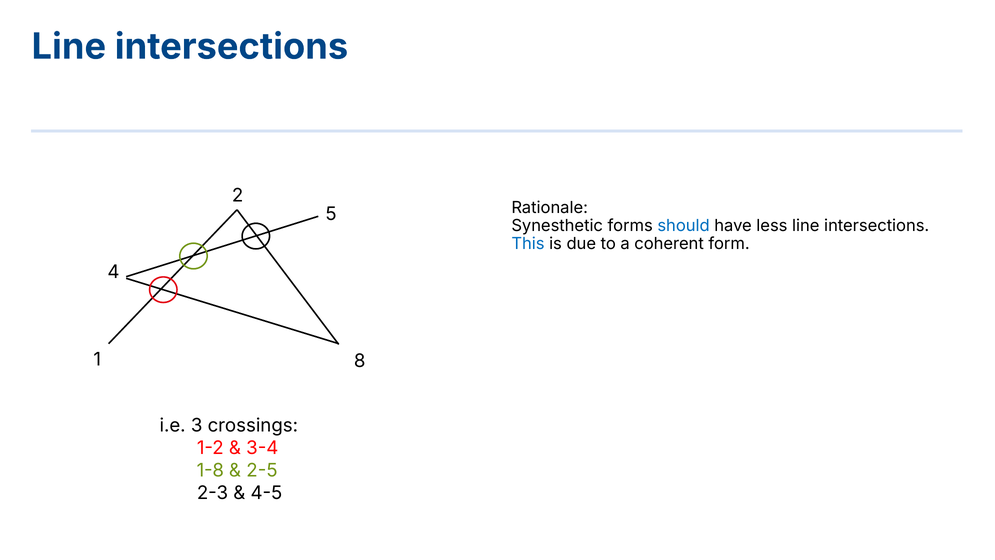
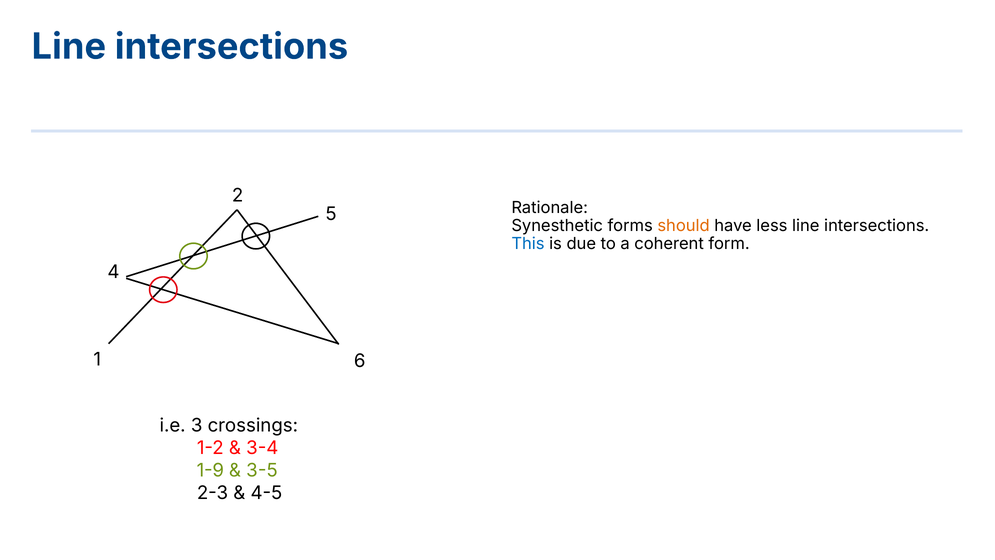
should colour: blue -> orange (684, 226)
8: 8 -> 6 (360, 361)
1-8: 1-8 -> 1-9 (210, 470)
2-5: 2-5 -> 3-5 (262, 470)
